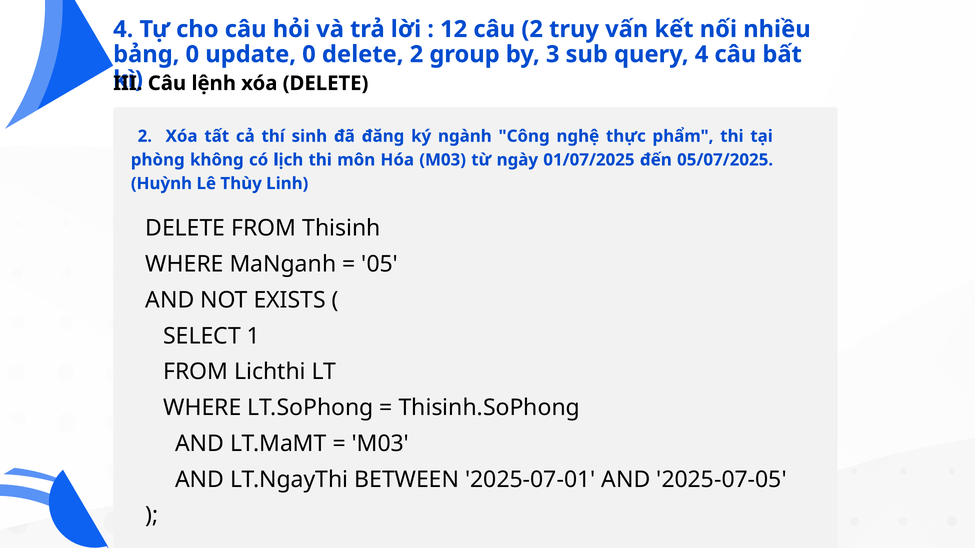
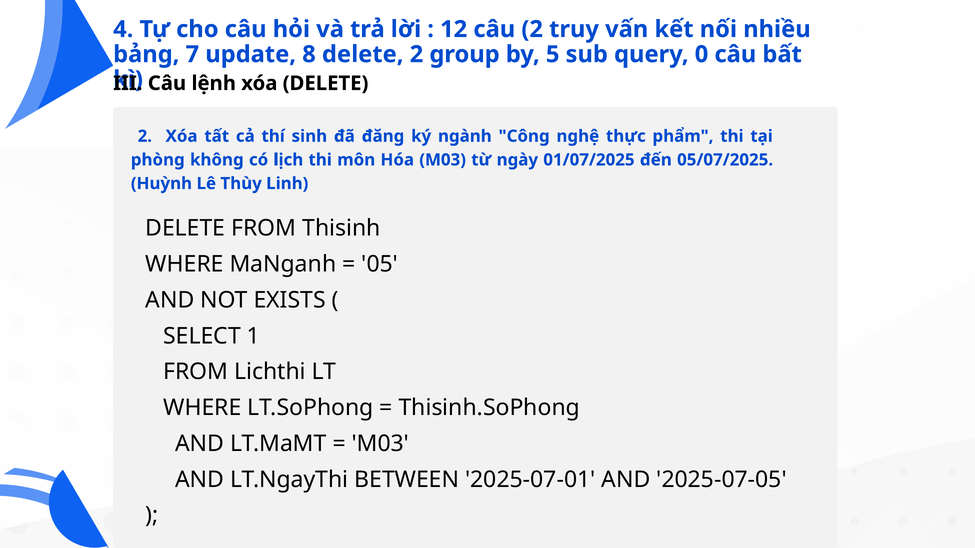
bảng 0: 0 -> 7 (192, 54)
update 0: 0 -> 8 (309, 54)
3: 3 -> 5 (553, 54)
query 4: 4 -> 0 (702, 54)
